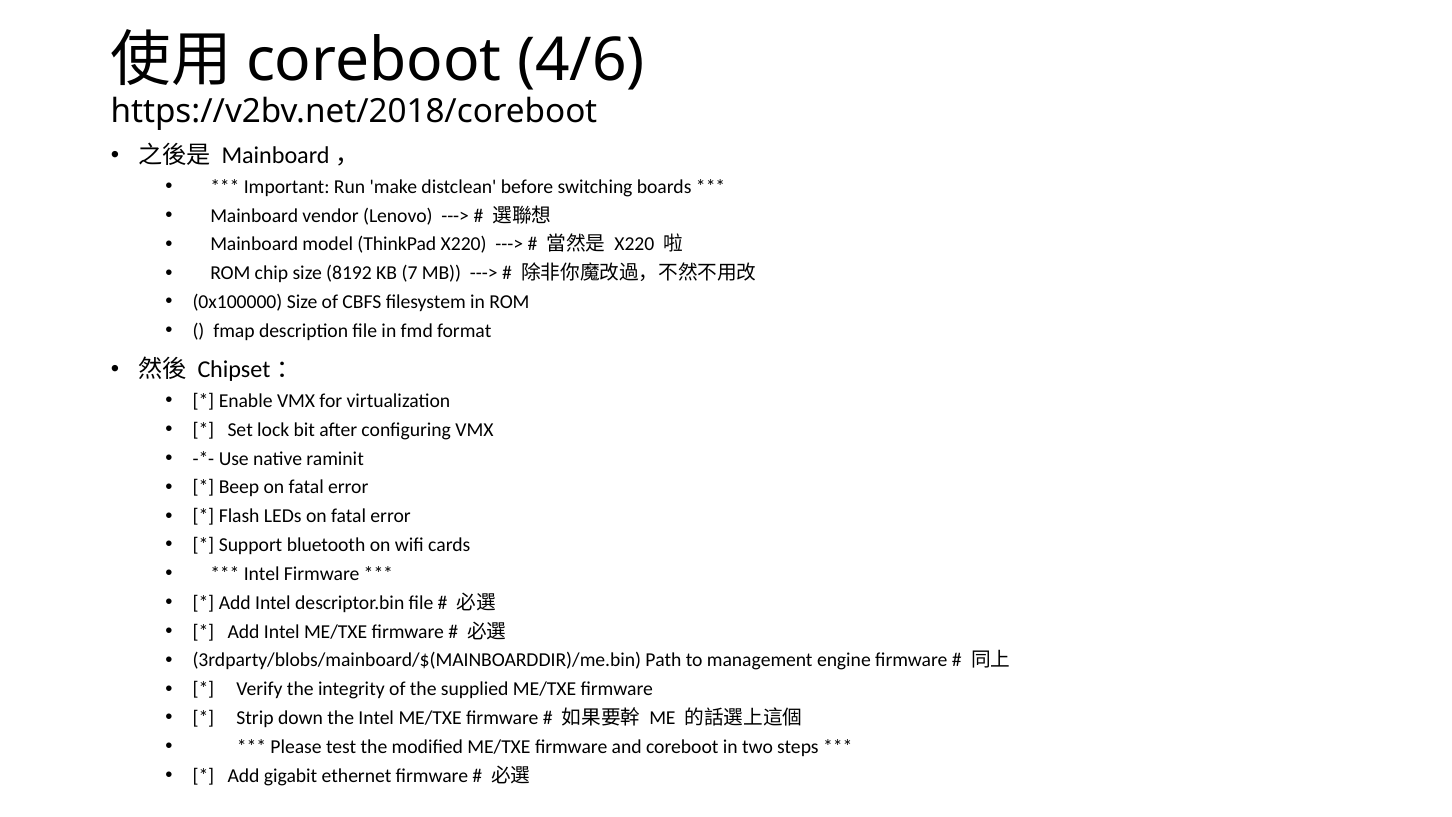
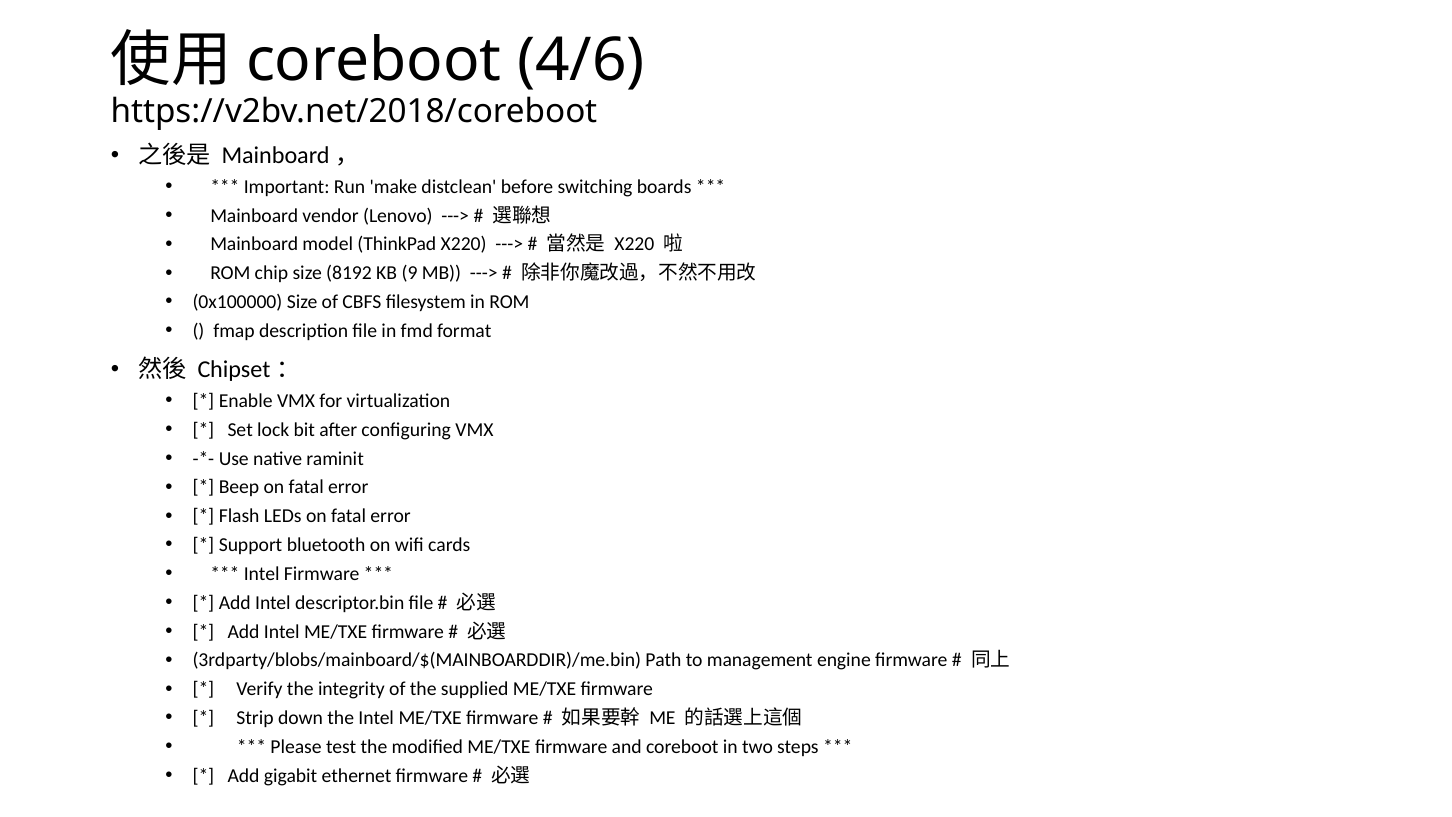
7: 7 -> 9 (410, 273)
